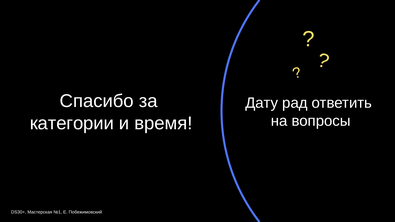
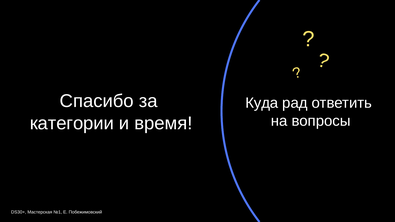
Дату: Дату -> Куда (262, 103)
